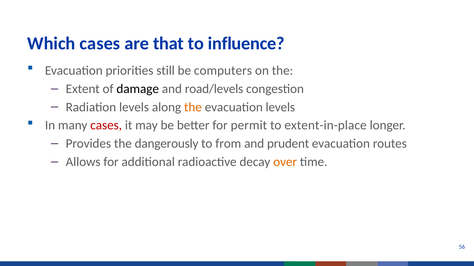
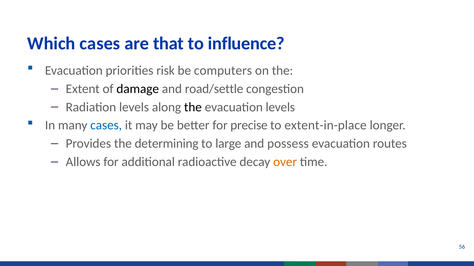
still: still -> risk (166, 71)
road/levels: road/levels -> road/settle (214, 89)
the colour: orange -> black (193, 107)
cases colour: red -> blue (106, 126)
permit: permit -> precise (249, 126)
dangerously: dangerously -> determining (167, 144)
from: from -> large (228, 144)
prudent: prudent -> possess (288, 144)
